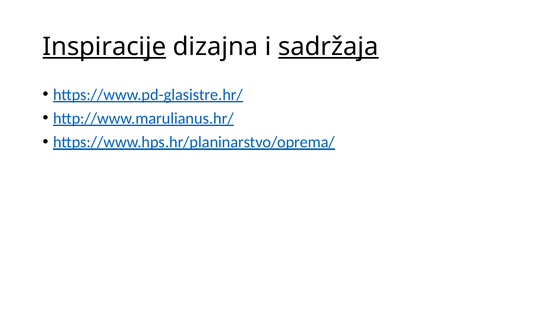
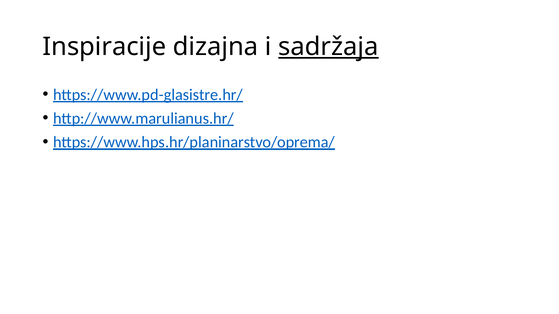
Inspiracije underline: present -> none (104, 47)
